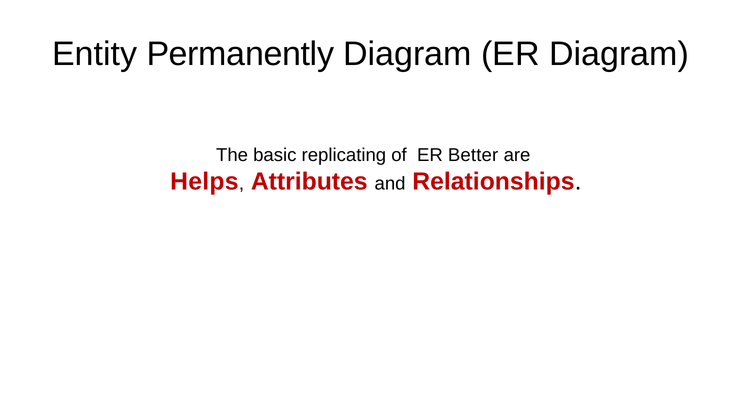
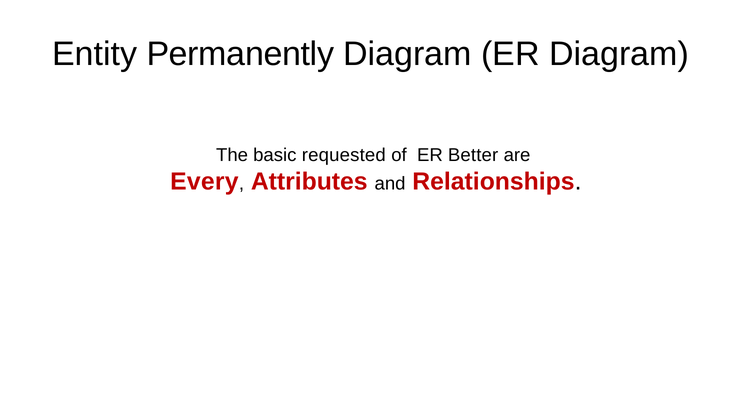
replicating: replicating -> requested (344, 155)
Helps: Helps -> Every (204, 182)
